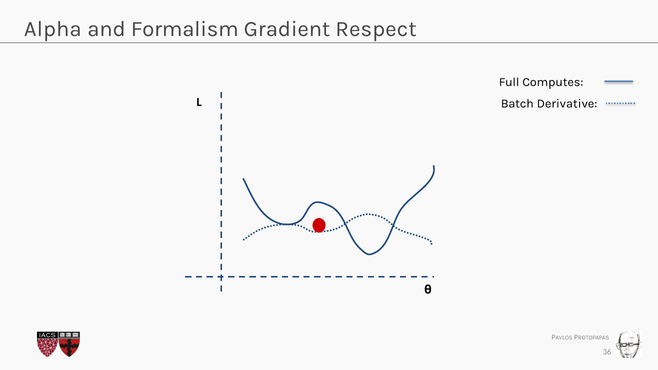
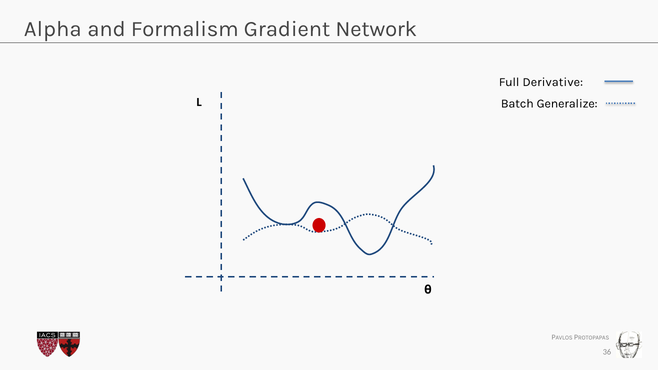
Respect: Respect -> Network (376, 29)
Computes: Computes -> Derivative (553, 82)
Derivative: Derivative -> Generalize (567, 104)
